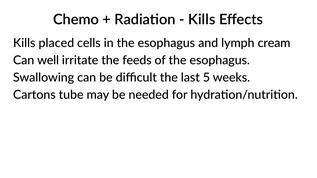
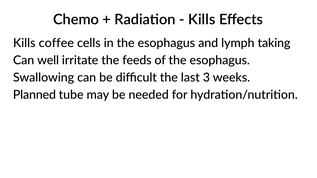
placed: placed -> coffee (56, 43)
cream: cream -> taking (274, 43)
5: 5 -> 3 (206, 78)
Cartons: Cartons -> Planned (34, 95)
